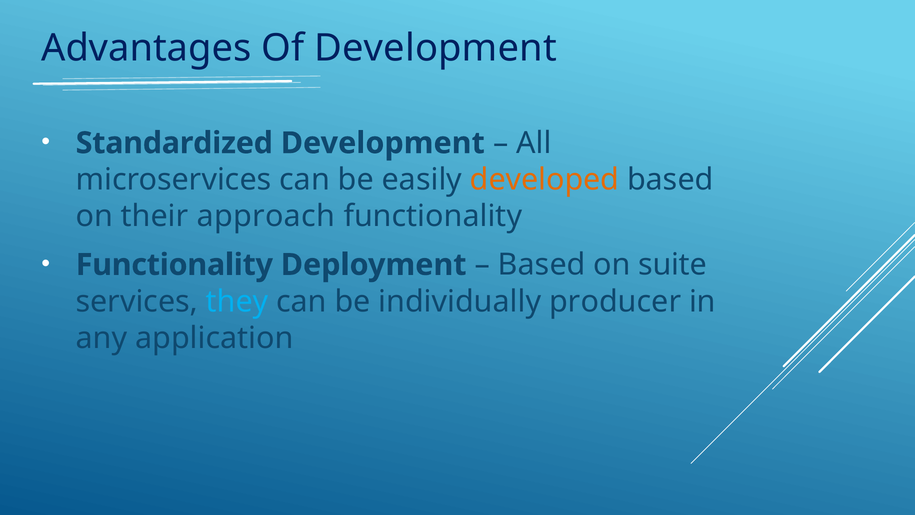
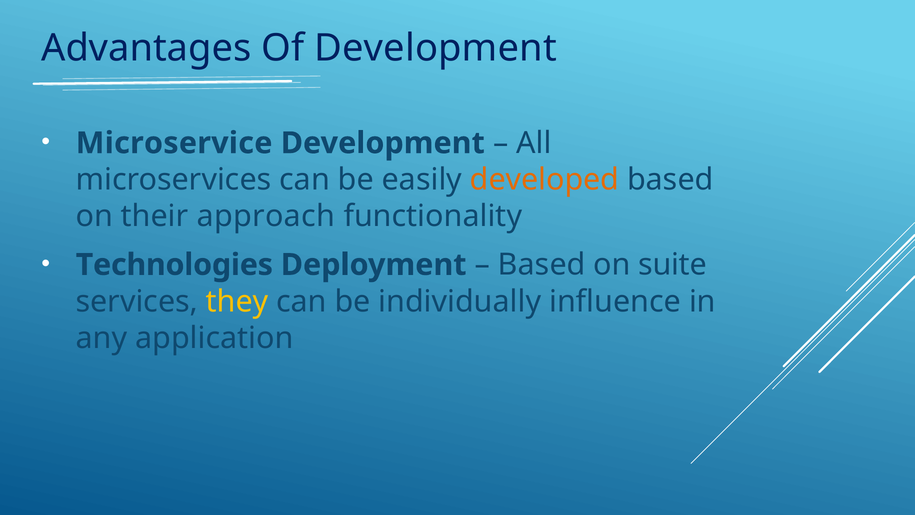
Standardized: Standardized -> Microservice (174, 143)
Functionality: Functionality -> Technologies (174, 265)
they colour: light blue -> yellow (237, 301)
producer: producer -> influence (615, 301)
